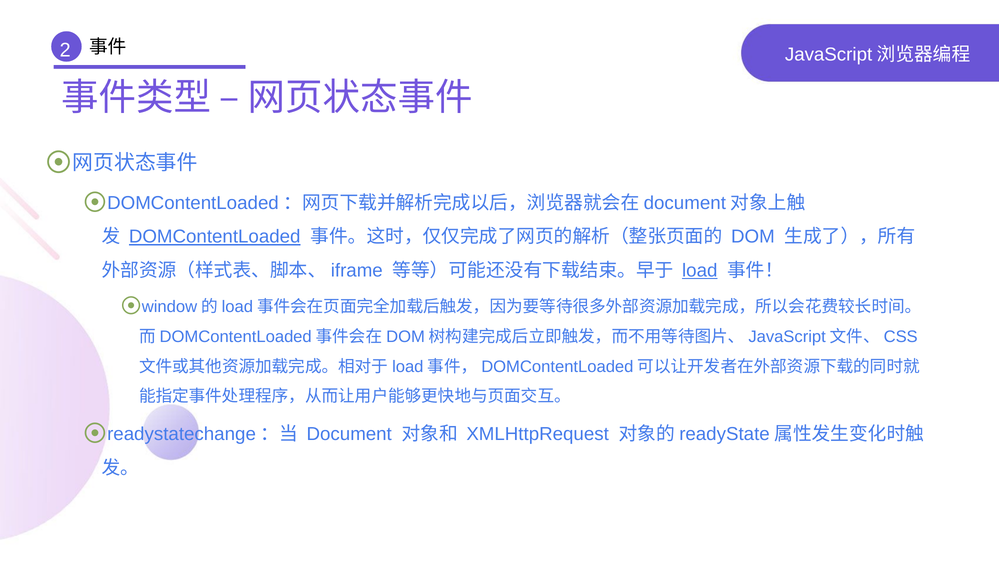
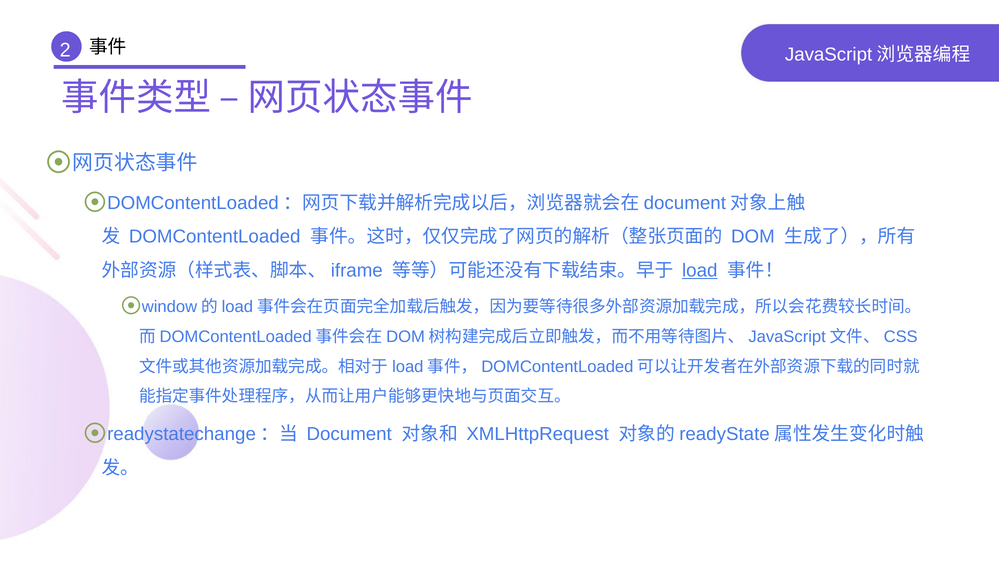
DOMContentLoaded underline: present -> none (215, 237)
